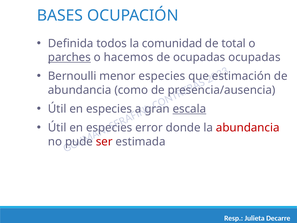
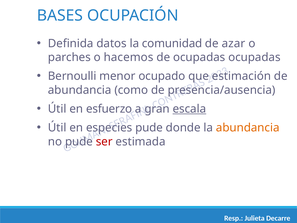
todos: todos -> datos (112, 43)
total: total -> azar (233, 43)
parches underline: present -> none (69, 57)
menor especies: especies -> ocupado (162, 76)
especies: especies -> esfuerzo (109, 109)
error: error -> pude (149, 128)
abundancia colour: red -> orange (248, 128)
